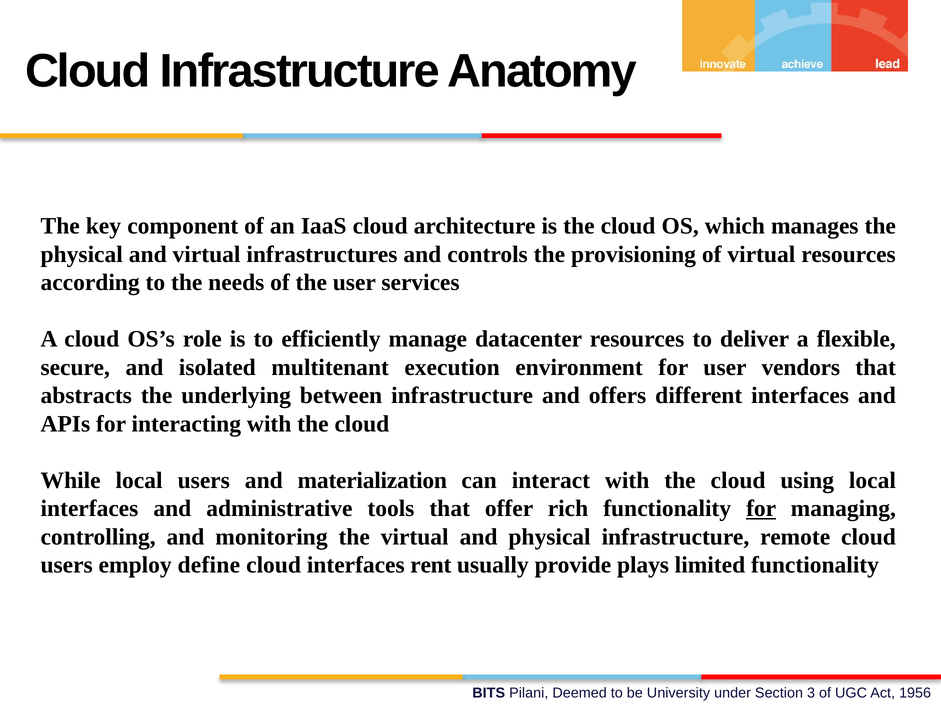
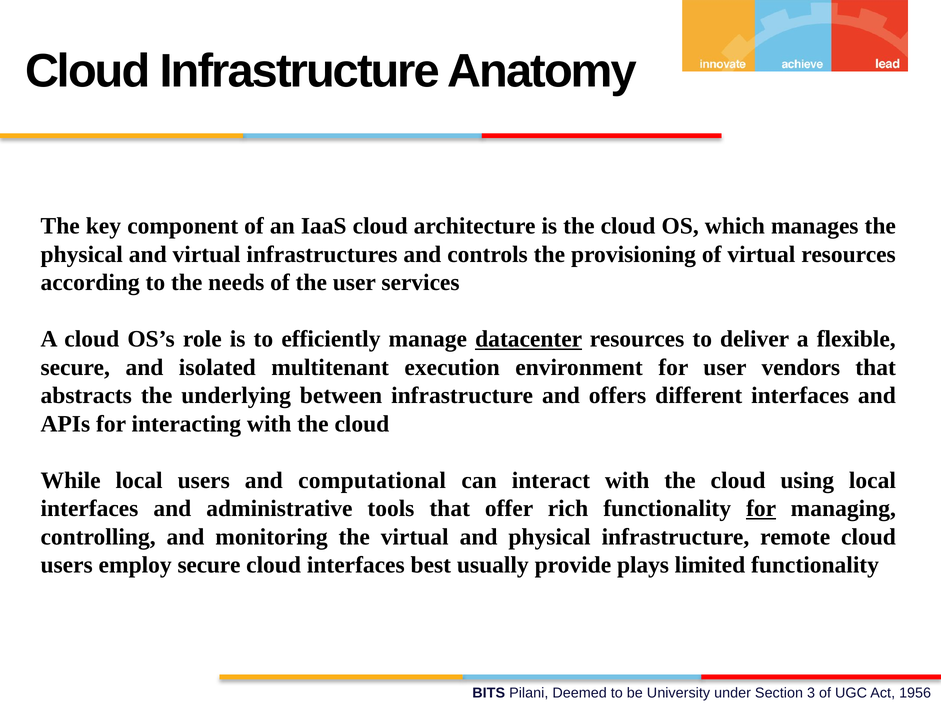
datacenter underline: none -> present (529, 339)
materialization: materialization -> computational (372, 480)
employ define: define -> secure (209, 565)
rent: rent -> best (431, 565)
